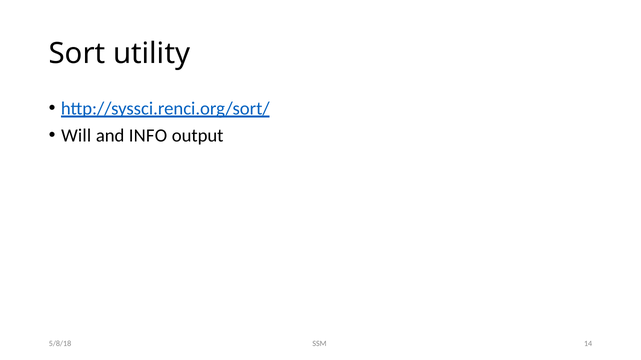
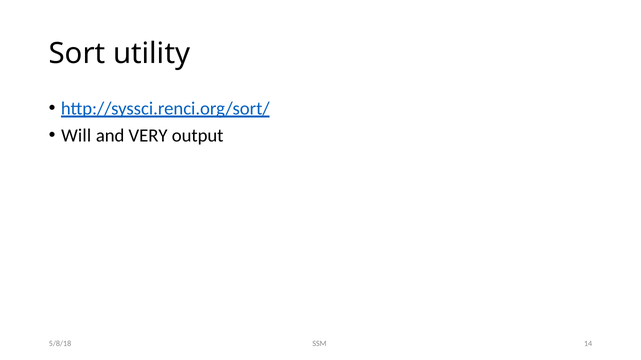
INFO: INFO -> VERY (148, 136)
